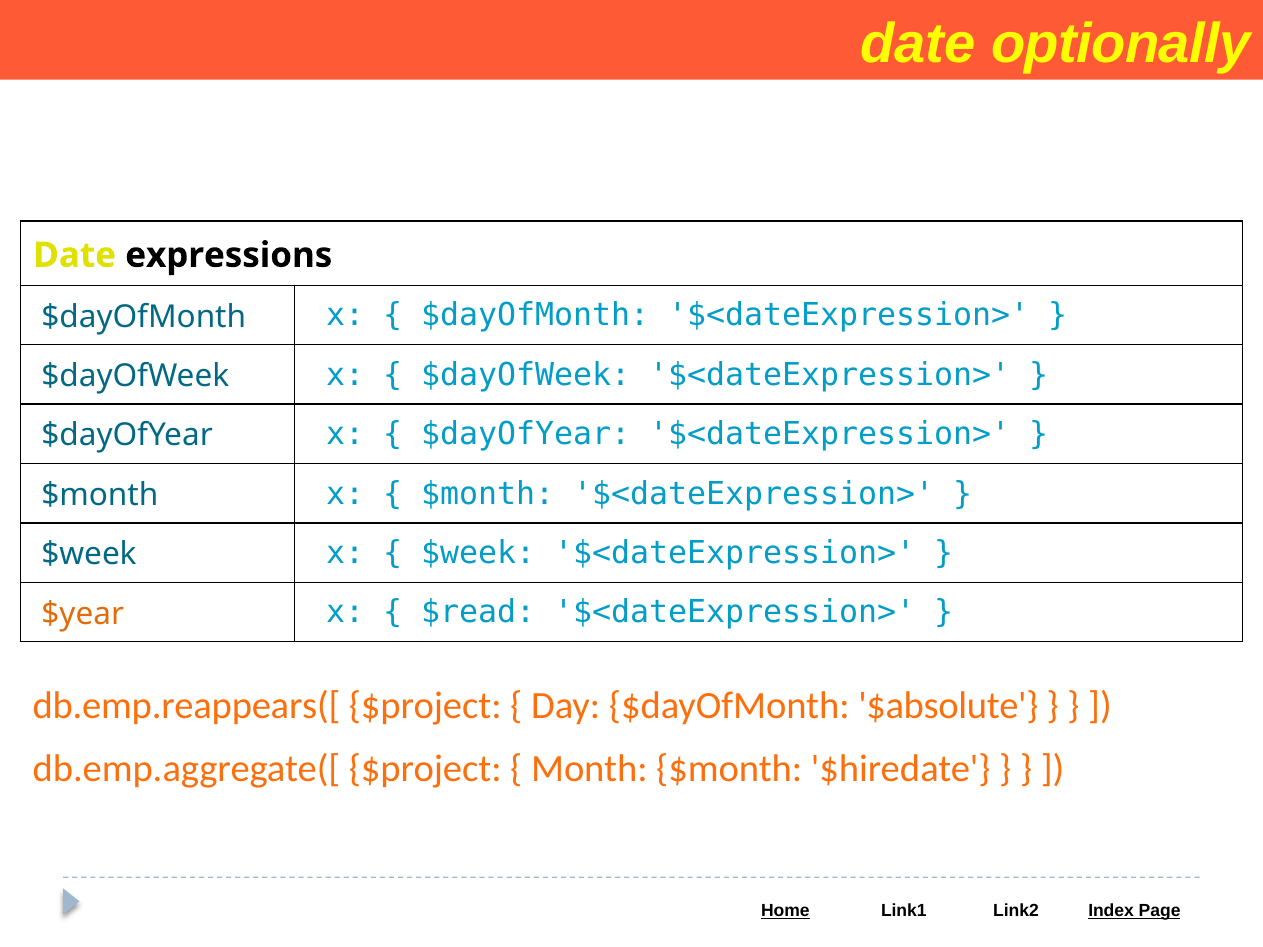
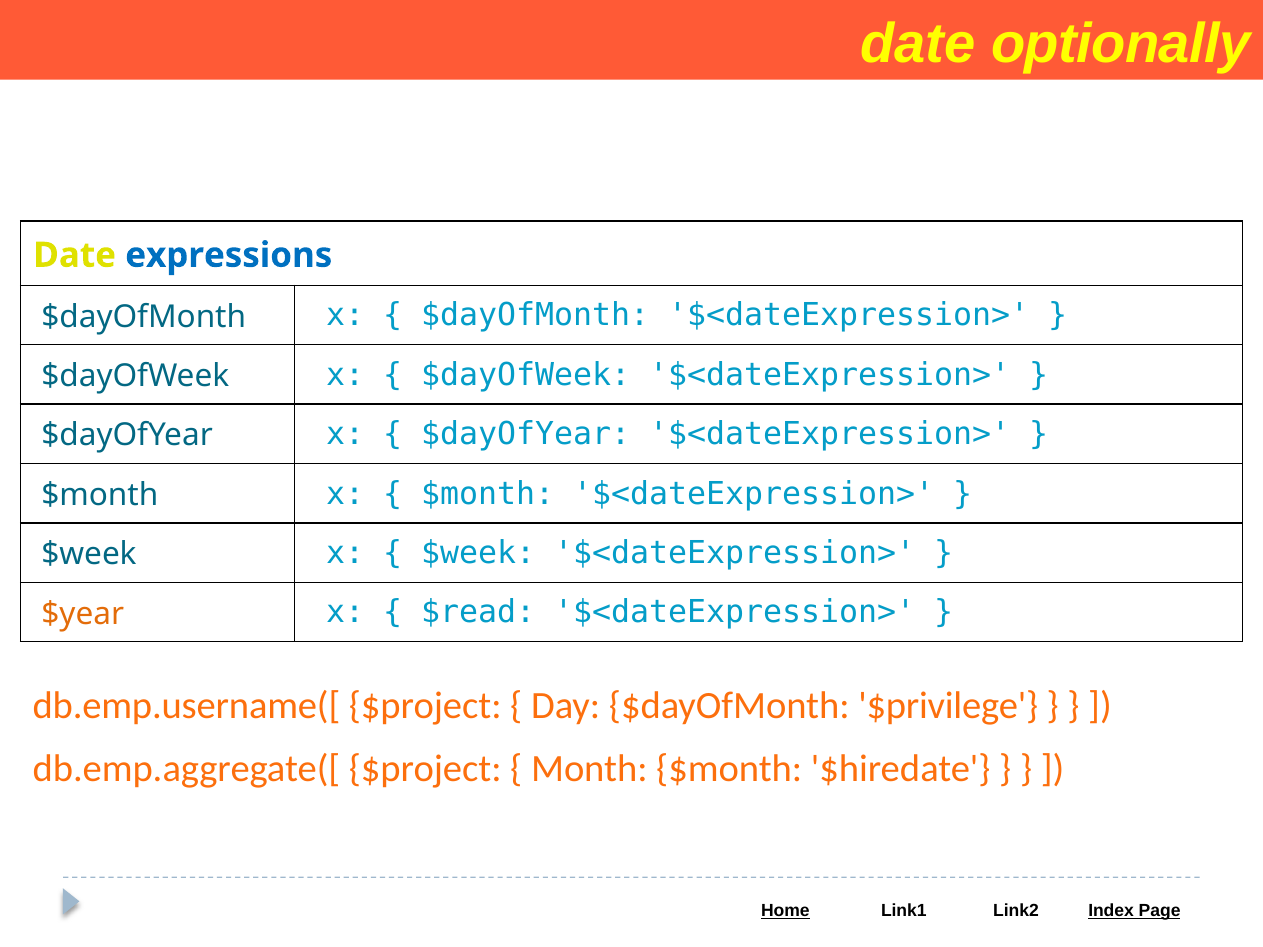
expressions colour: black -> blue (229, 255)
db.emp.reappears([: db.emp.reappears([ -> db.emp.username([ (186, 706)
$absolute: $absolute -> $privilege (948, 706)
